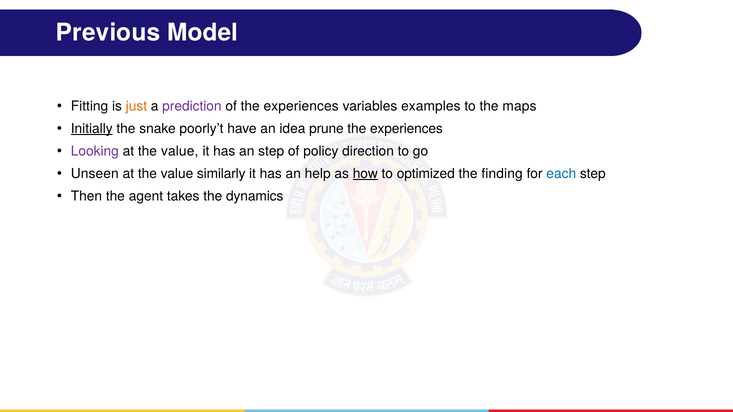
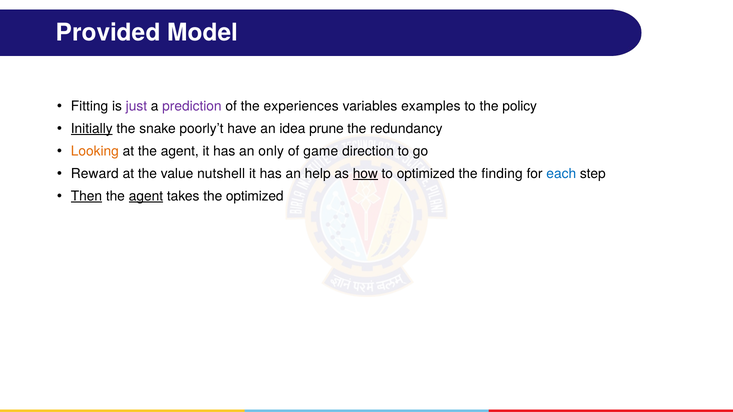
Previous: Previous -> Provided (108, 32)
just colour: orange -> purple (136, 106)
maps: maps -> policy (520, 106)
experiences: experiences -> redundancy (406, 129)
Looking colour: purple -> orange (95, 151)
value: value -> agent (180, 151)
an step: step -> only (271, 151)
policy: policy -> game (321, 151)
Unseen: Unseen -> Reward (95, 174)
similarly: similarly -> nutshell (221, 174)
Then underline: none -> present (86, 196)
agent underline: none -> present (146, 196)
the dynamics: dynamics -> optimized (255, 196)
